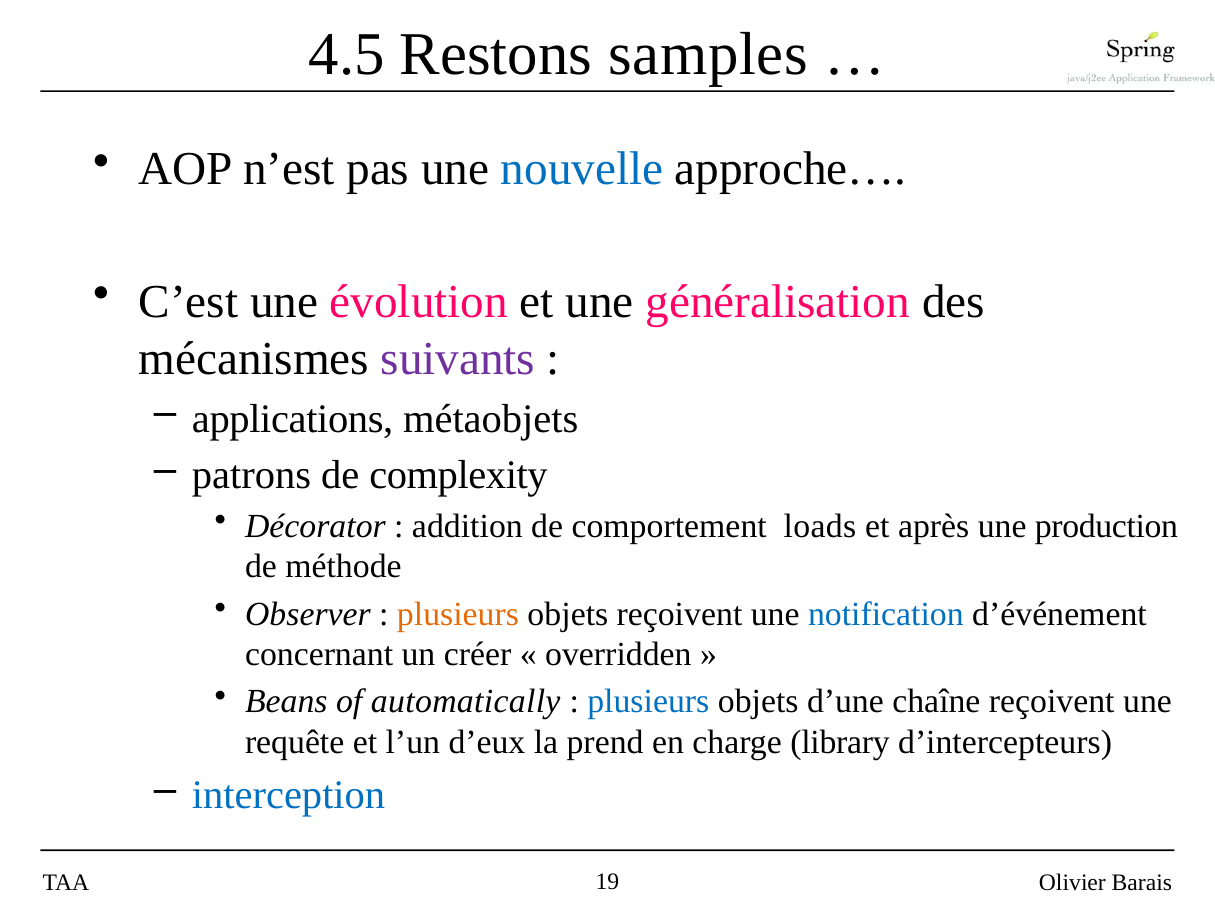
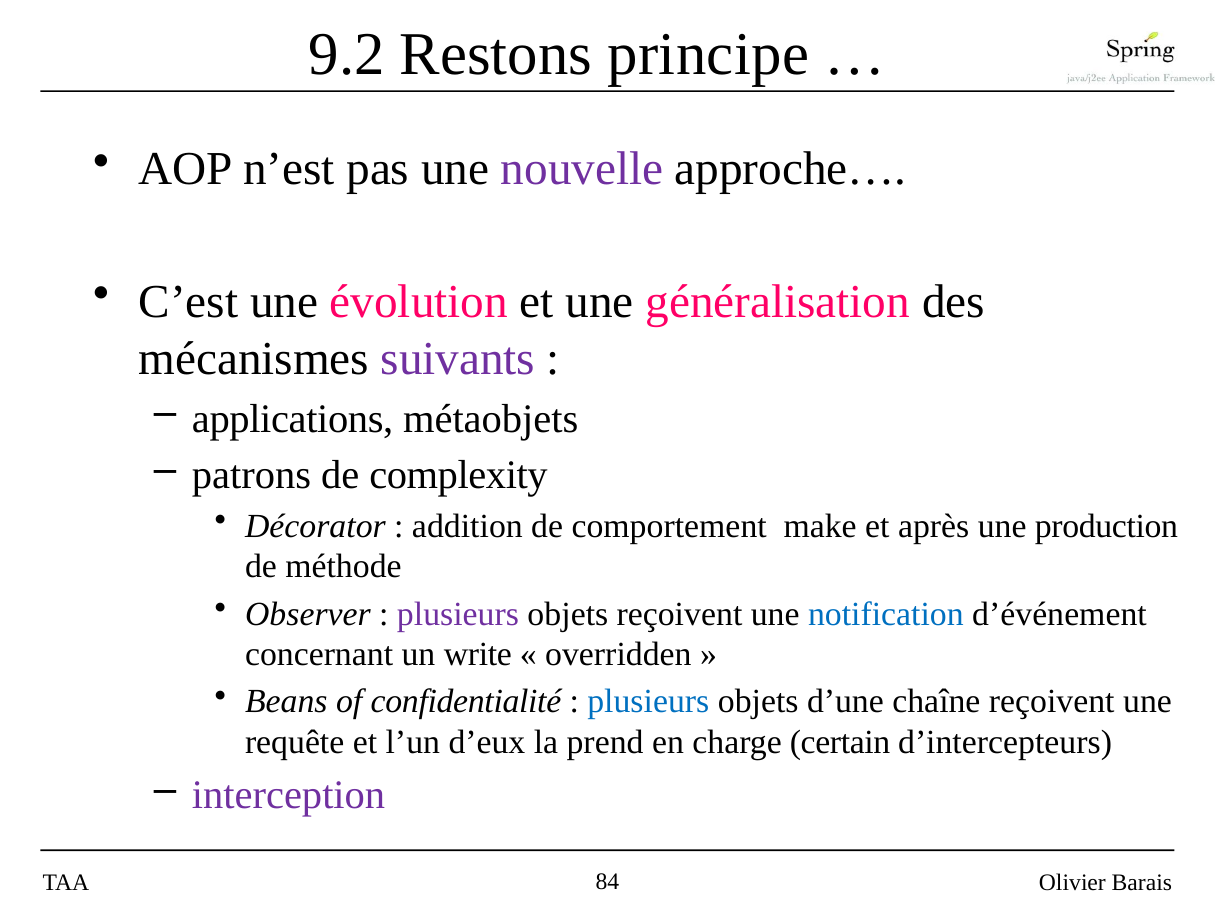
4.5: 4.5 -> 9.2 (347, 55)
samples: samples -> principe (708, 55)
nouvelle colour: blue -> purple (582, 169)
loads: loads -> make (820, 526)
plusieurs colour: orange -> purple (458, 614)
créer: créer -> write (478, 655)
automatically: automatically -> confidentialité (466, 702)
library: library -> certain (840, 742)
interception colour: blue -> purple (289, 796)
19: 19 -> 84 (607, 882)
